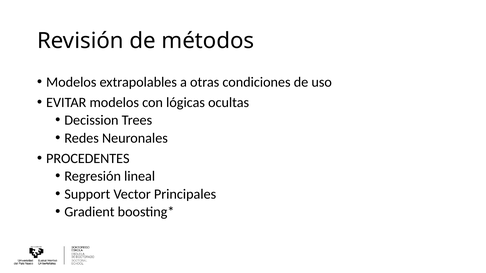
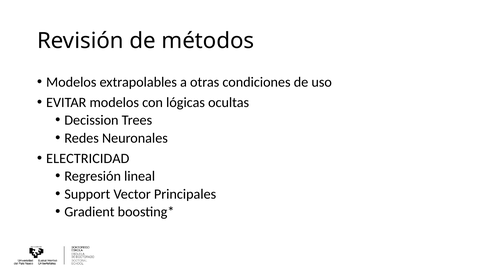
PROCEDENTES: PROCEDENTES -> ELECTRICIDAD (88, 159)
